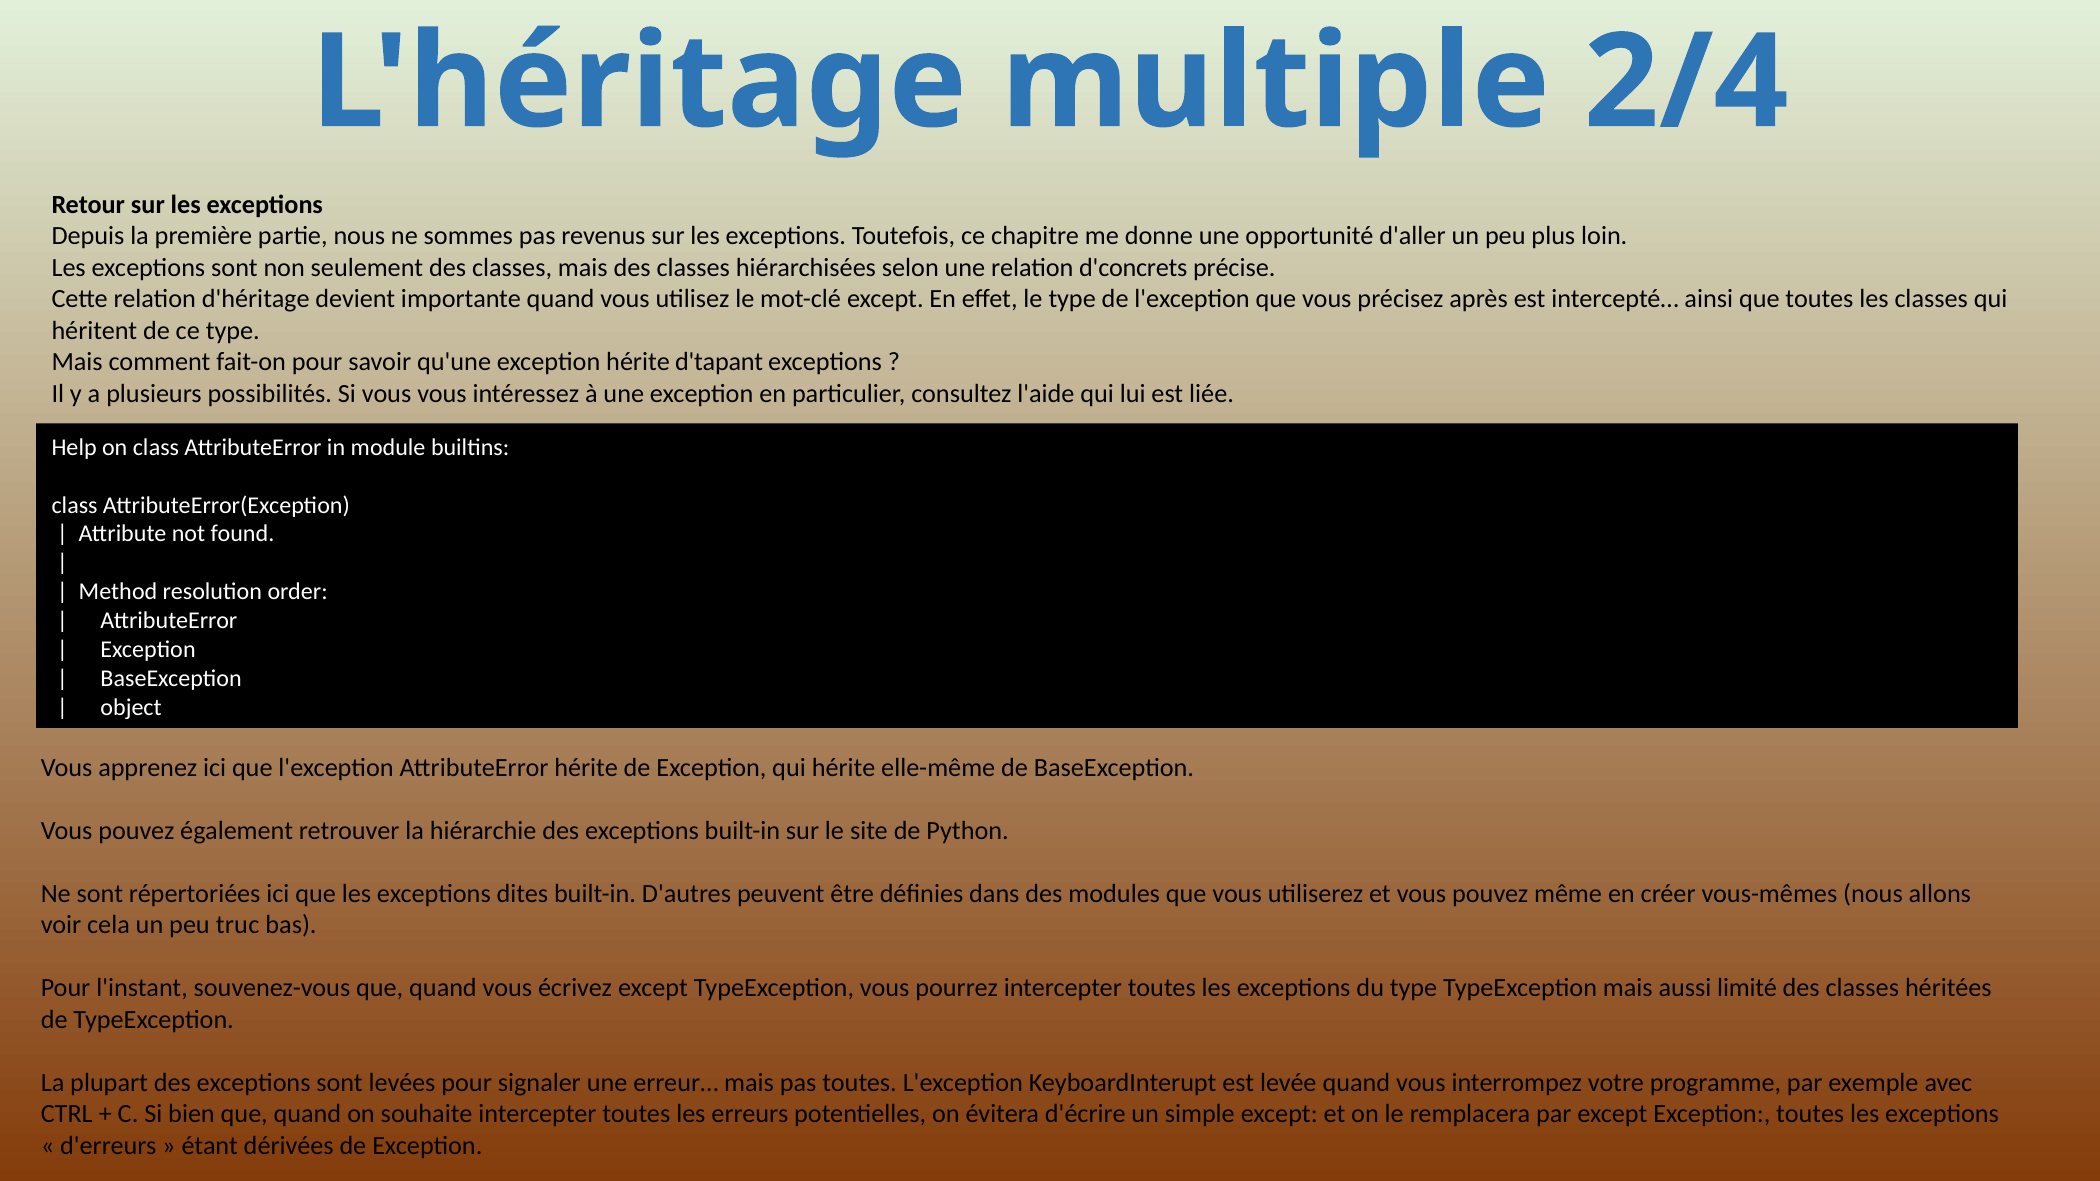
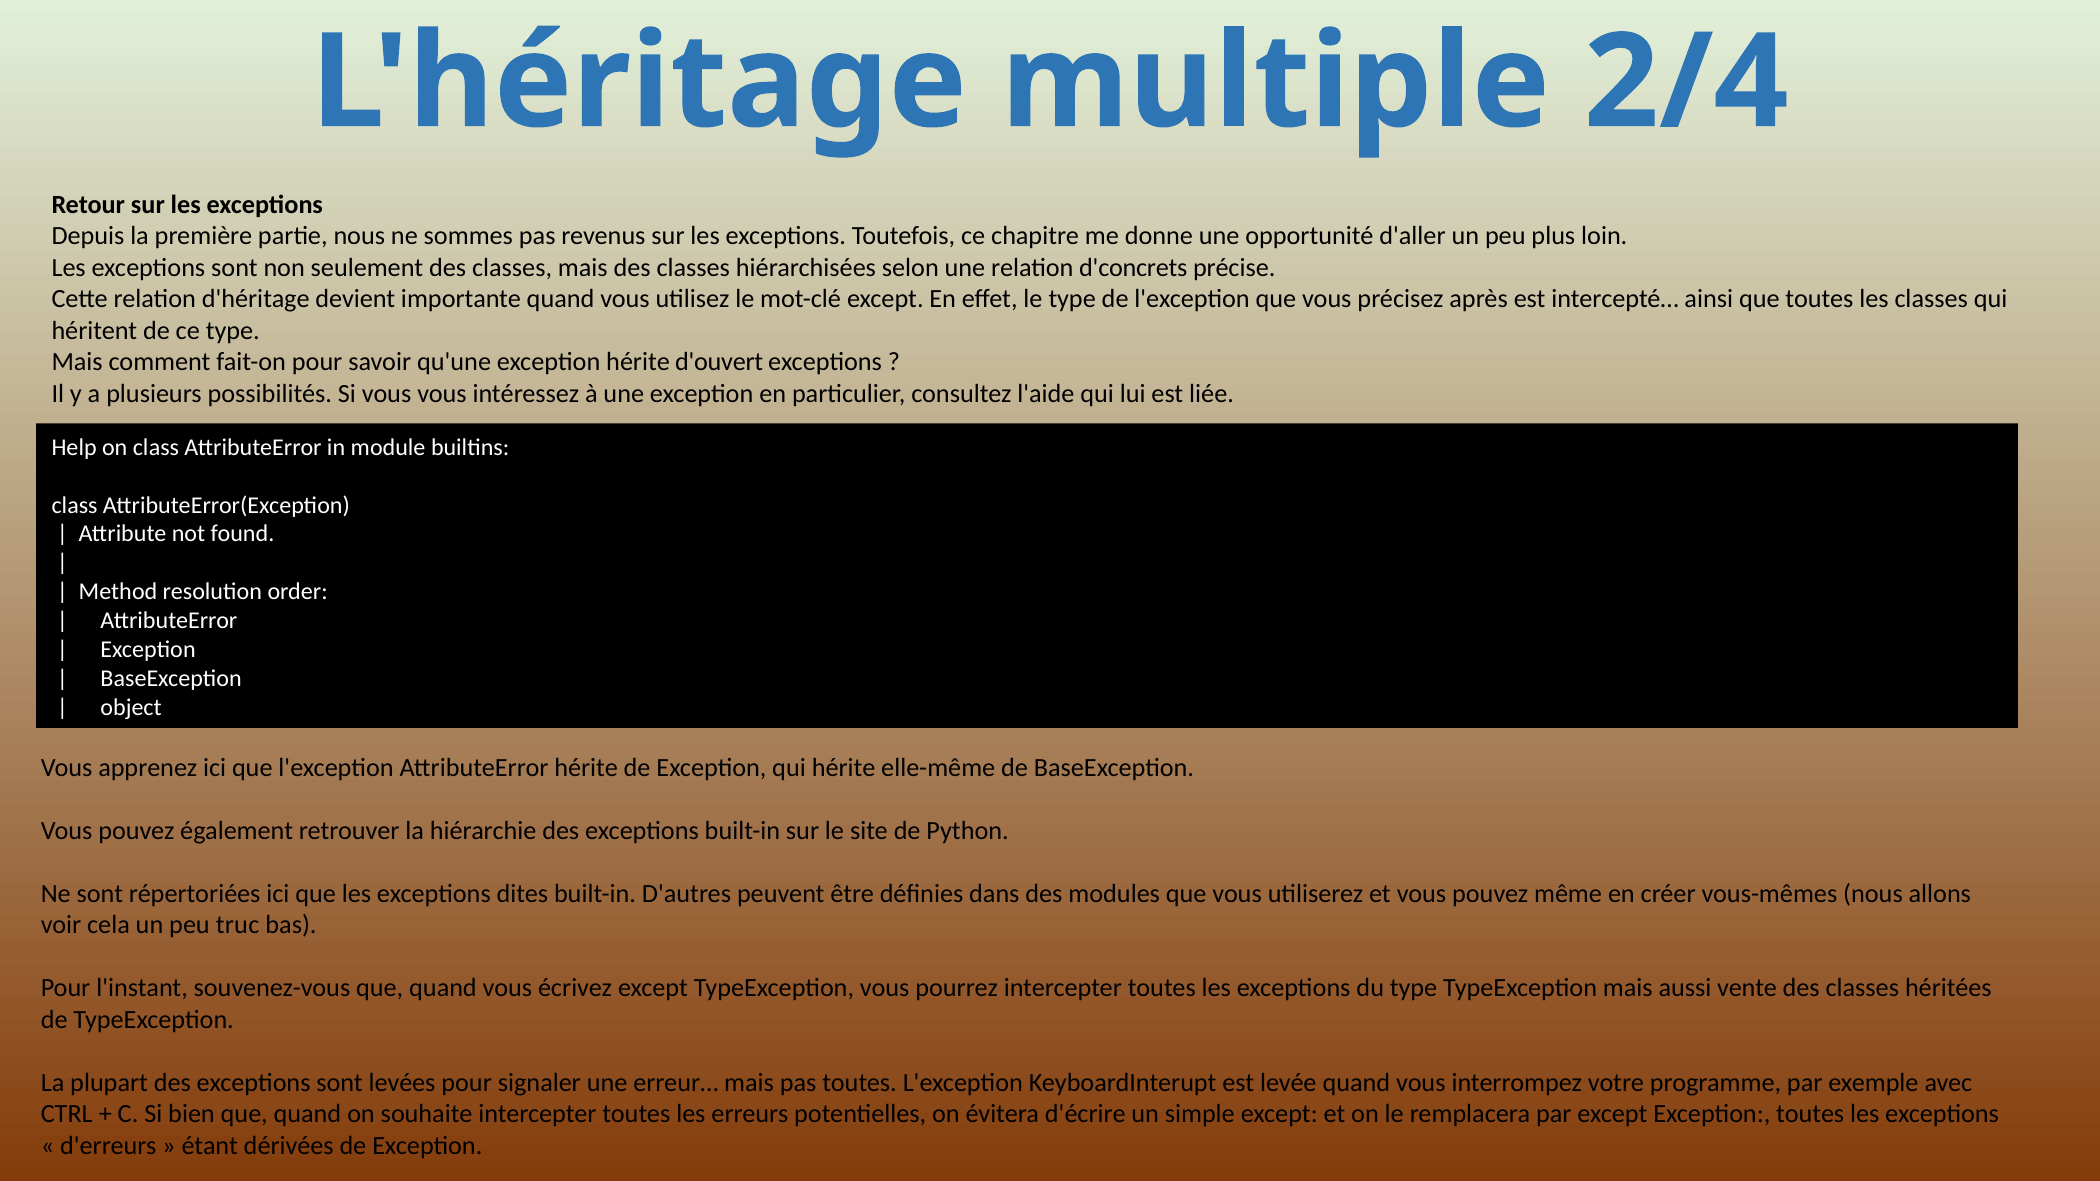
d'tapant: d'tapant -> d'ouvert (719, 362)
limité: limité -> vente (1747, 988)
